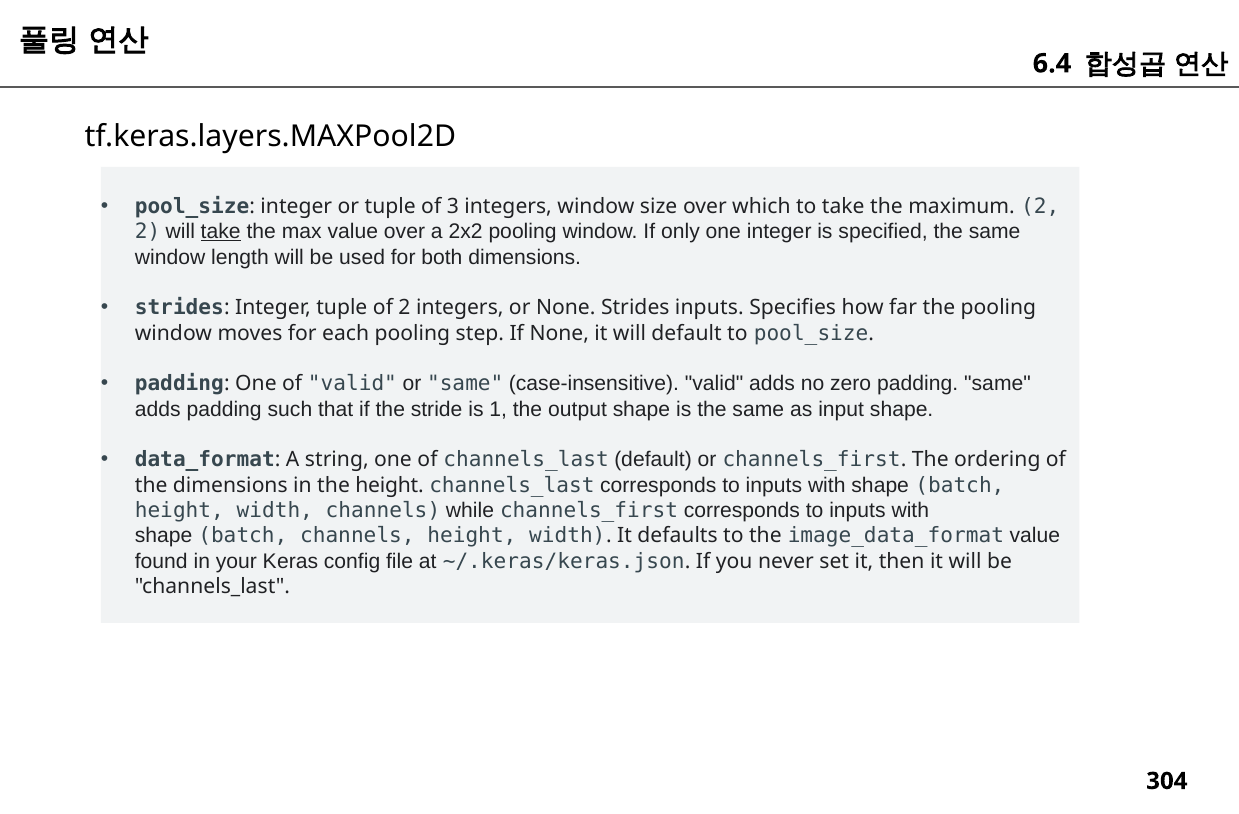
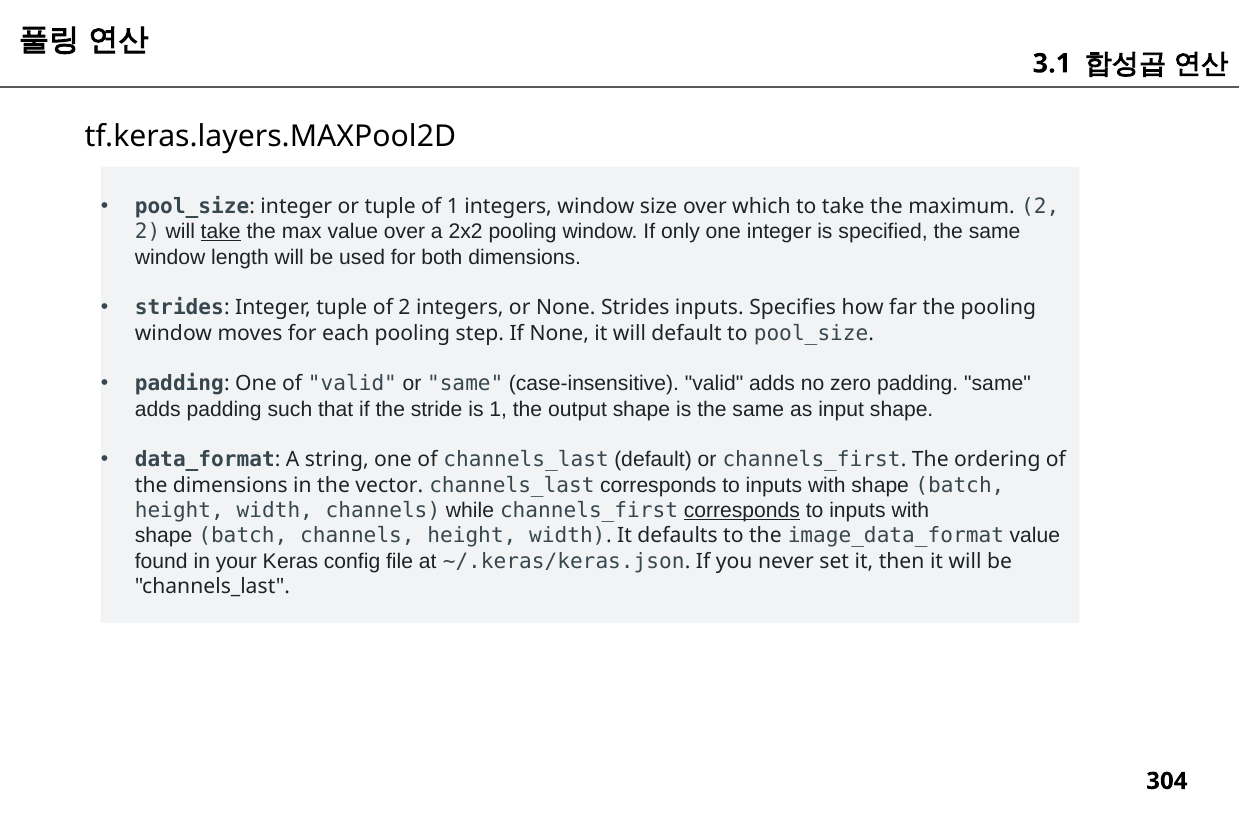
6.4: 6.4 -> 3.1 (1052, 64)
of 3: 3 -> 1 (453, 206)
the height: height -> vector (389, 485)
corresponds underline: none -> present (742, 510)
